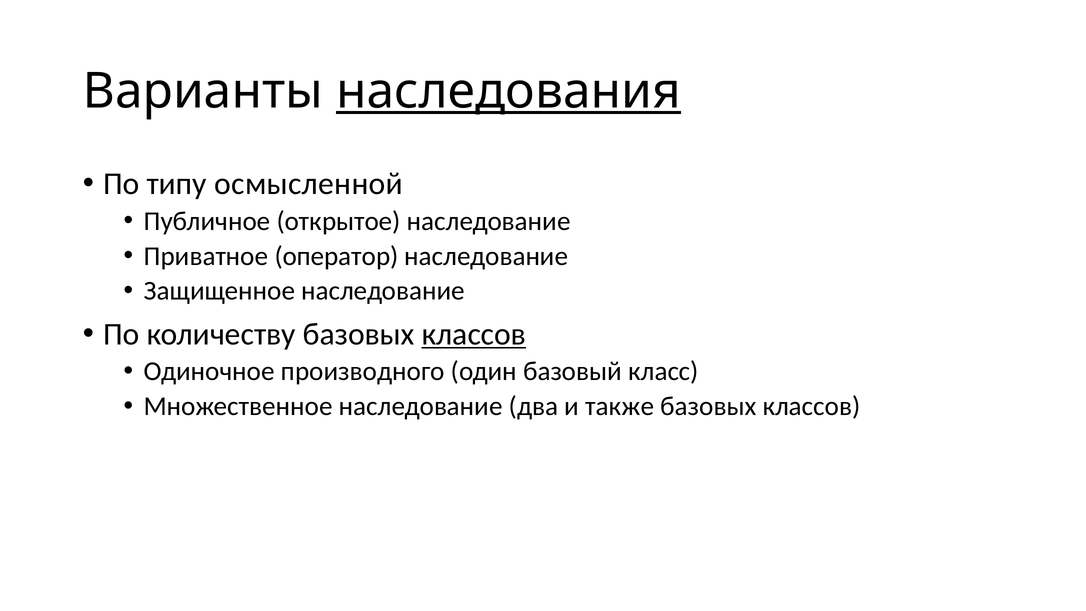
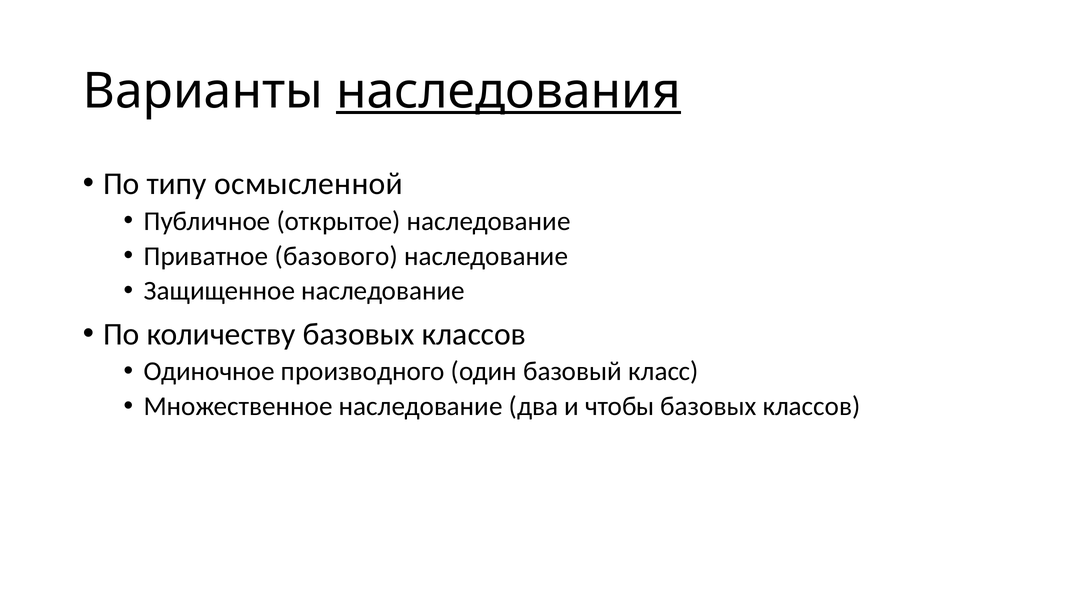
оператор: оператор -> базового (336, 256)
классов underline: present -> none (474, 334)
также: также -> чтобы (620, 406)
